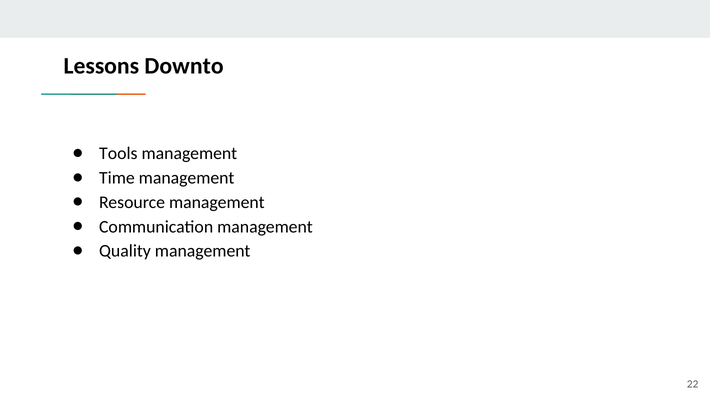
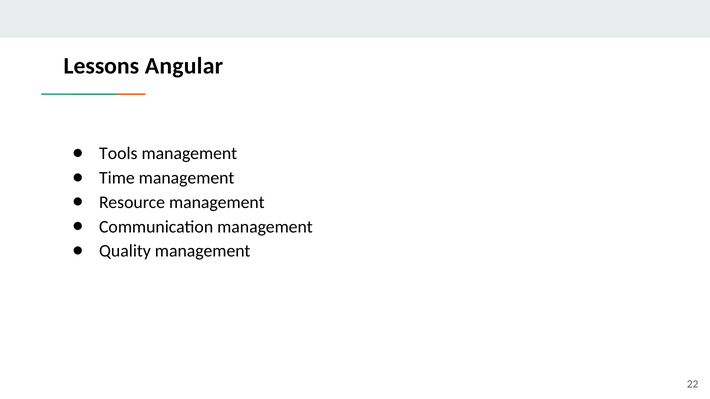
Downto: Downto -> Angular (184, 66)
